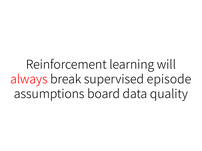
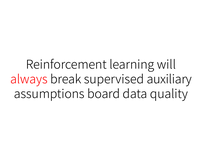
episode: episode -> auxiliary (169, 80)
